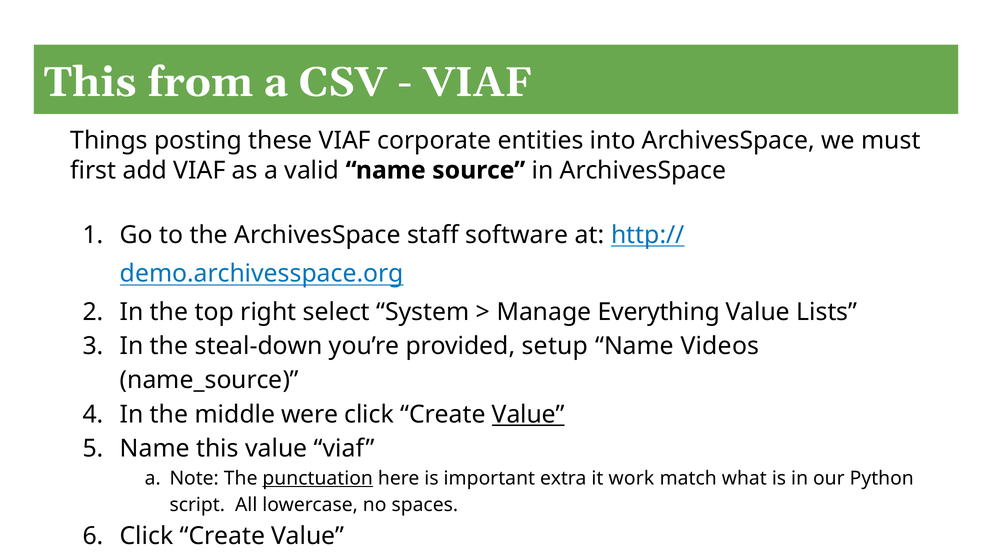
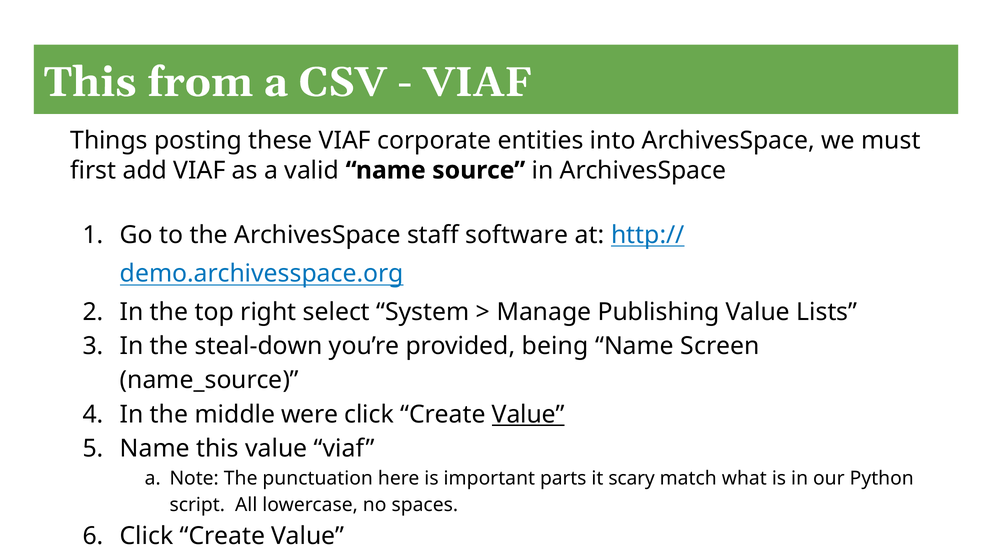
Everything: Everything -> Publishing (659, 312)
setup: setup -> being (555, 346)
Videos: Videos -> Screen (720, 346)
punctuation underline: present -> none (318, 478)
extra: extra -> parts (563, 478)
work: work -> scary (632, 478)
